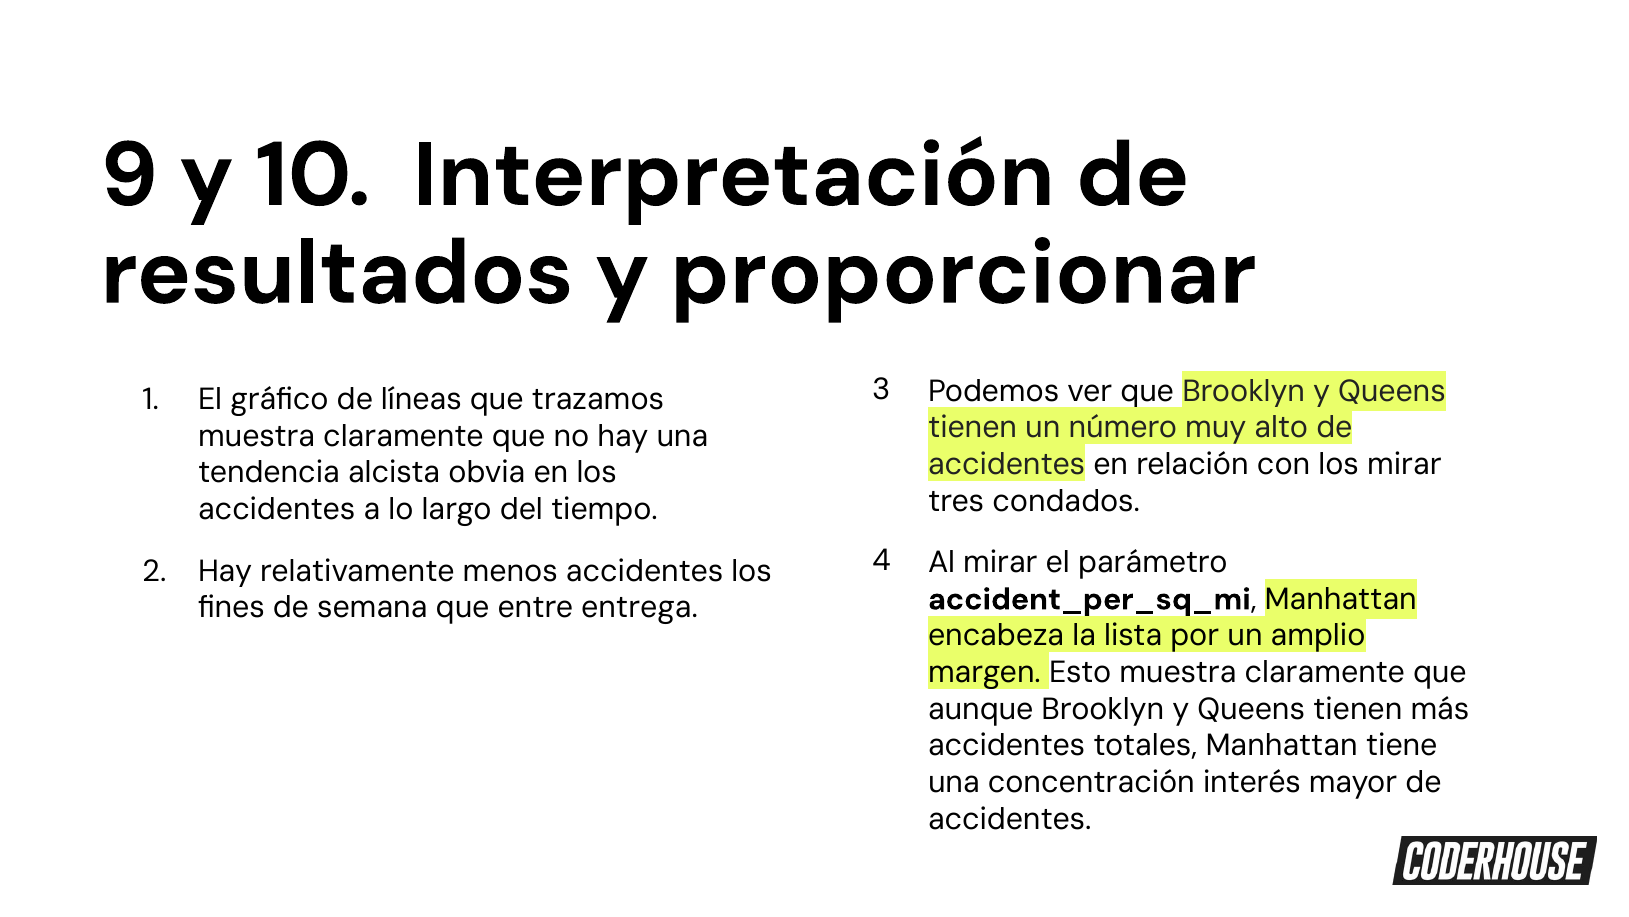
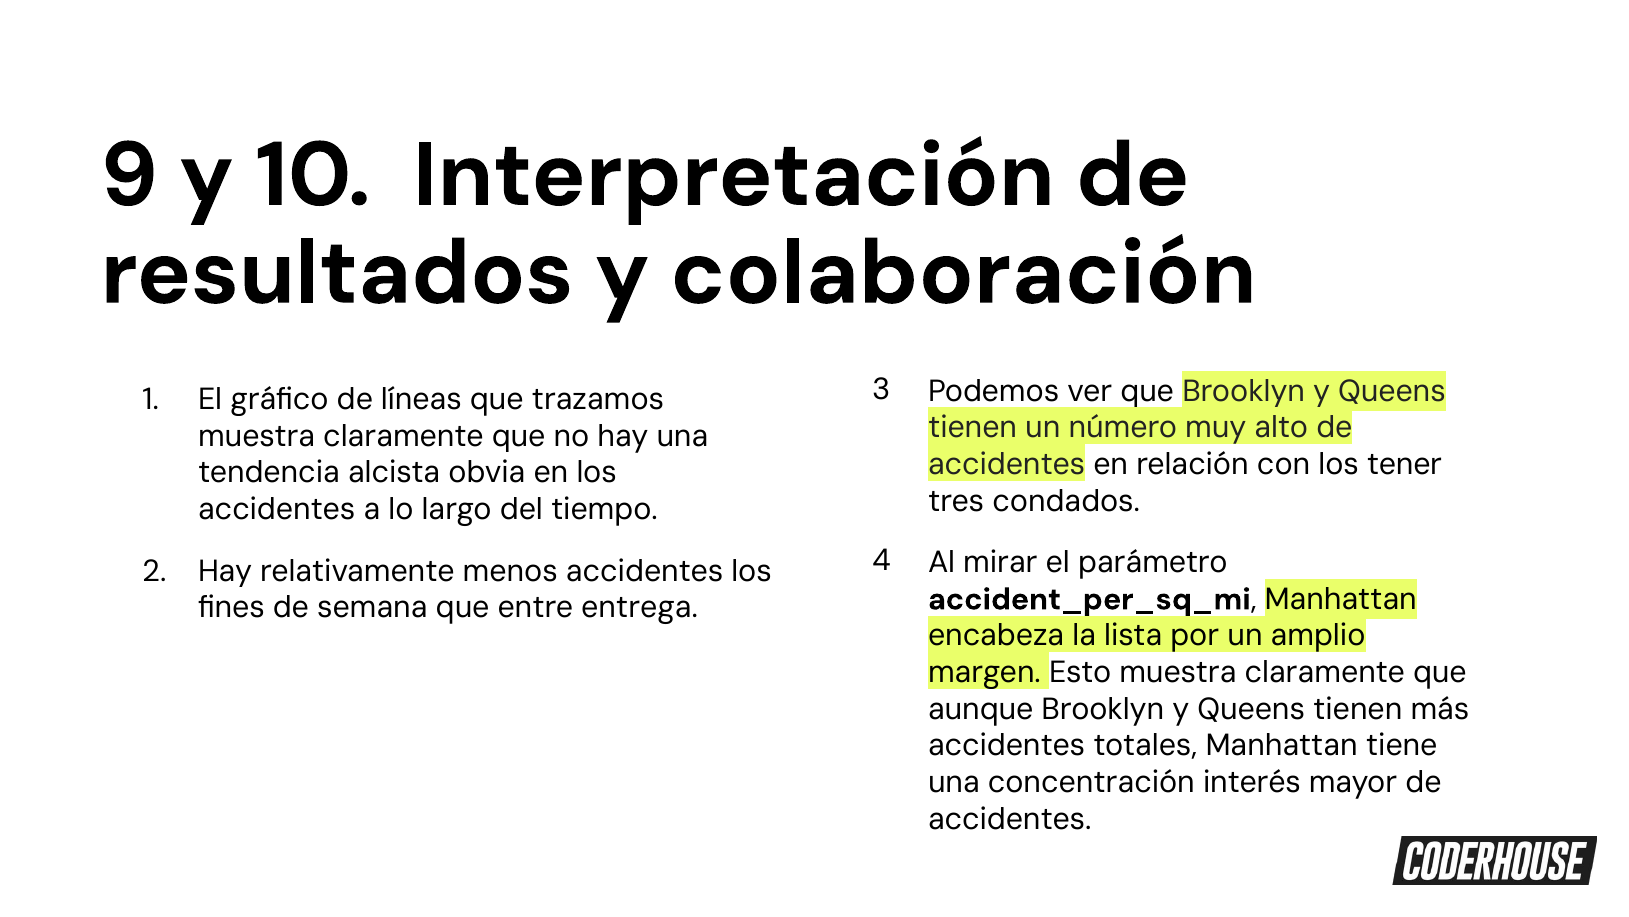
proporcionar: proporcionar -> colaboración (964, 273)
los mirar: mirar -> tener (1404, 464)
